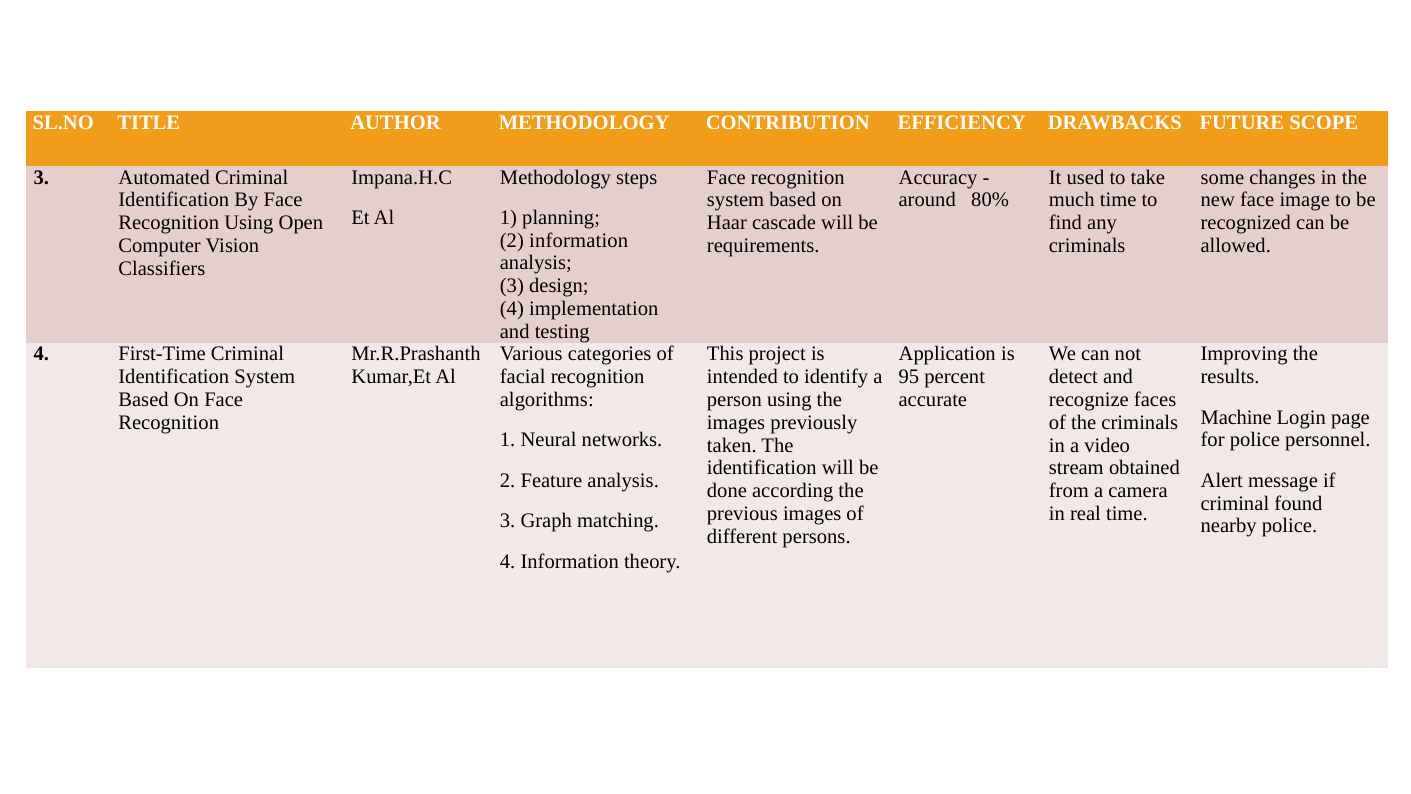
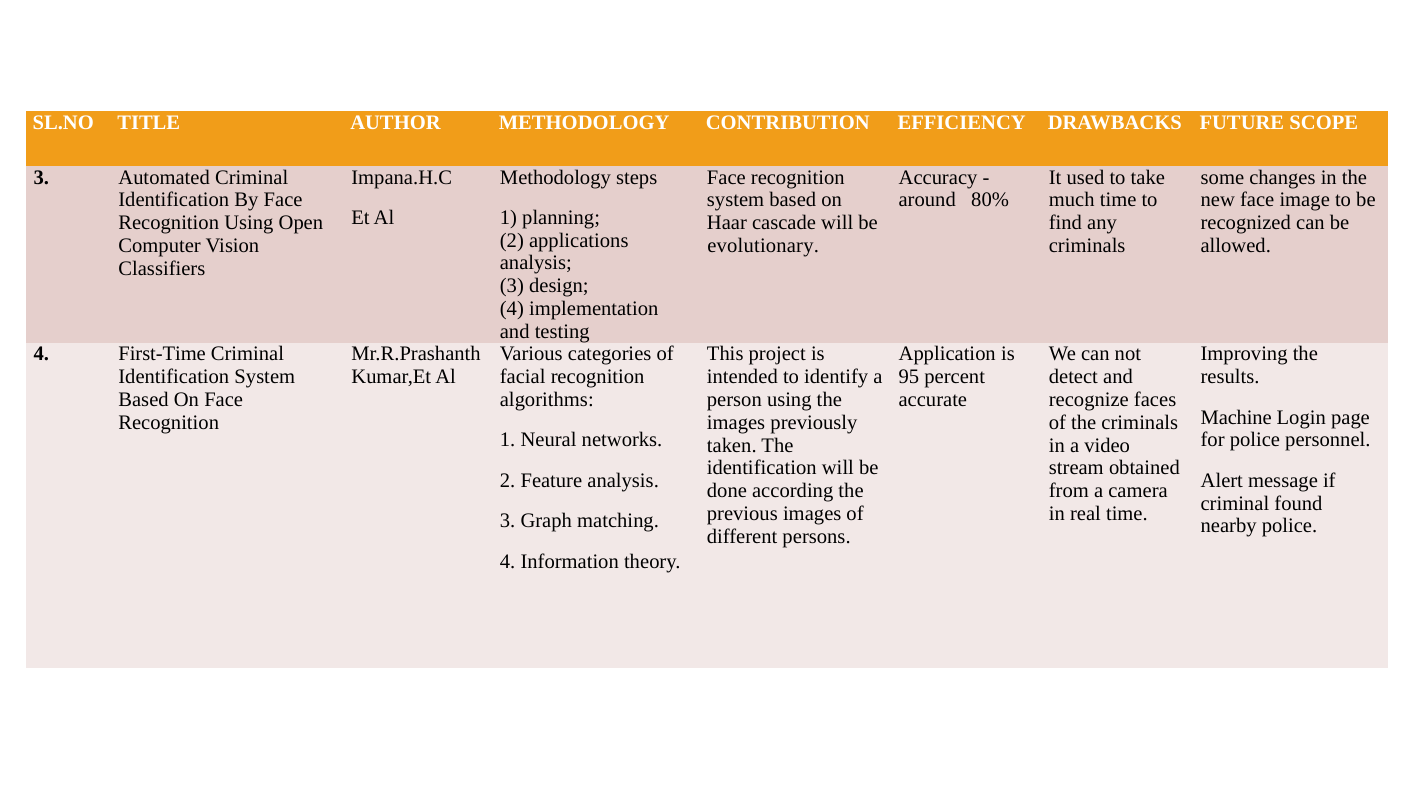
2 information: information -> applications (579, 240)
requirements: requirements -> evolutionary (763, 245)
